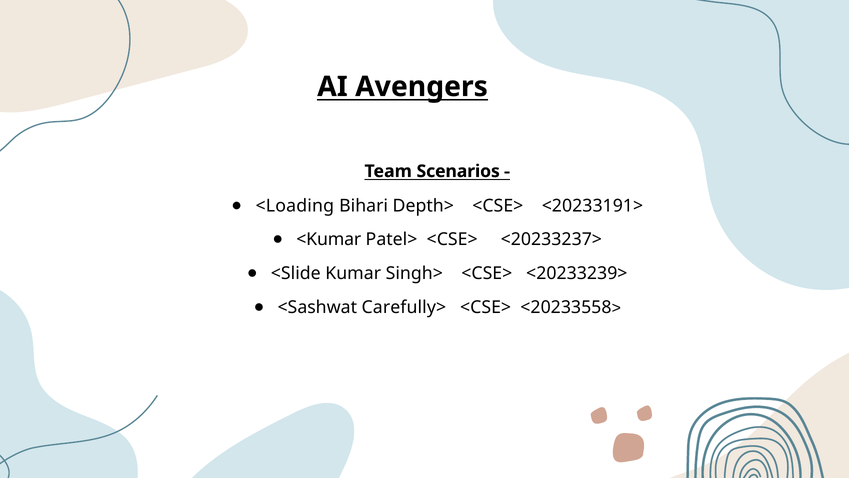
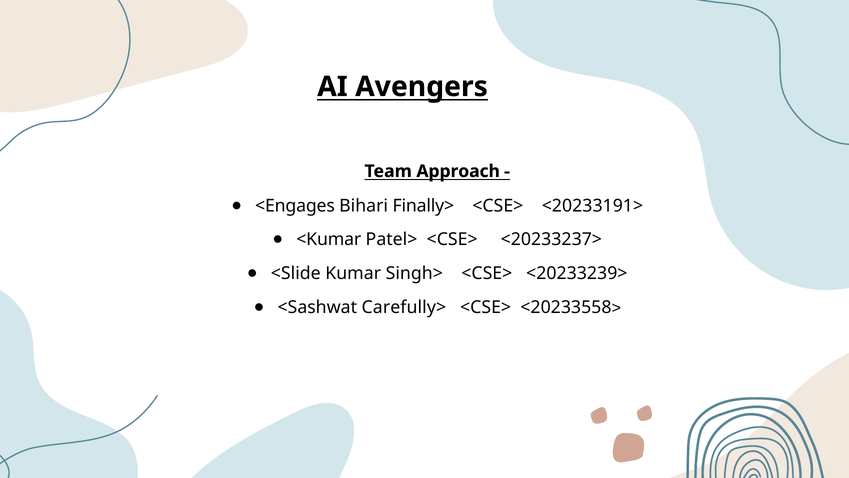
Scenarios: Scenarios -> Approach (458, 171)
<Loading: <Loading -> <Engages (295, 205)
Depth>: Depth> -> Finally> (423, 205)
